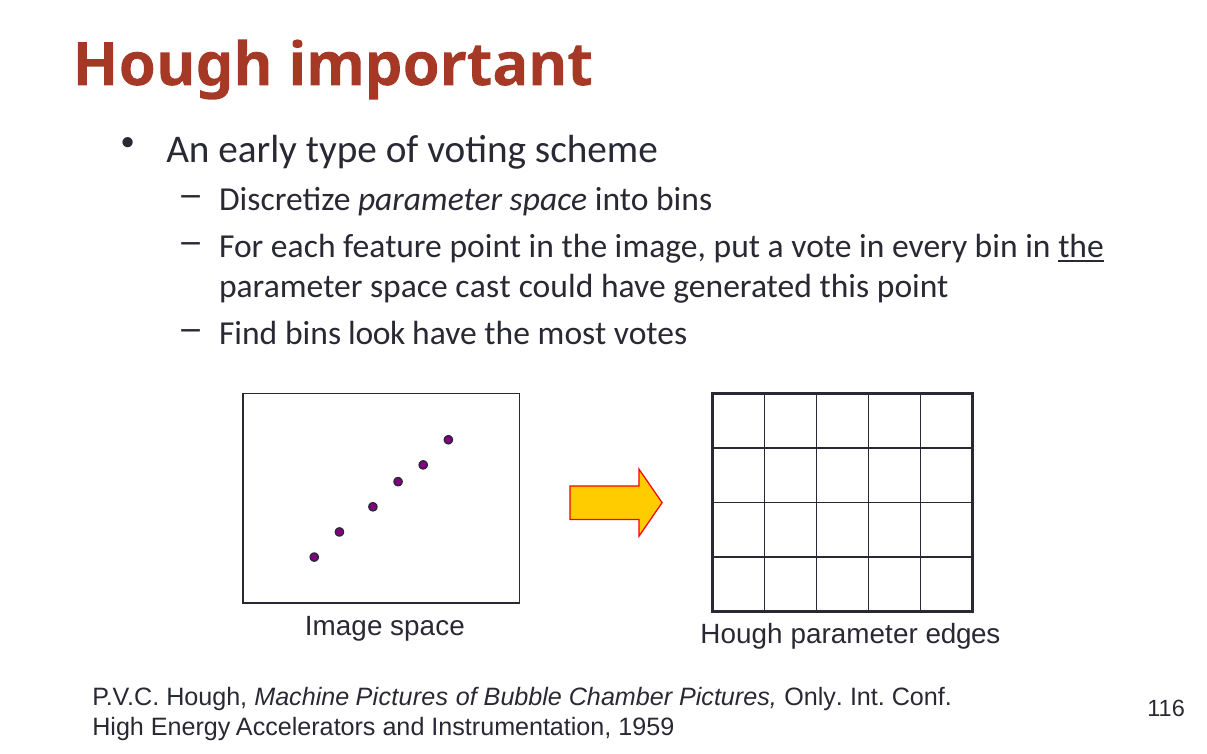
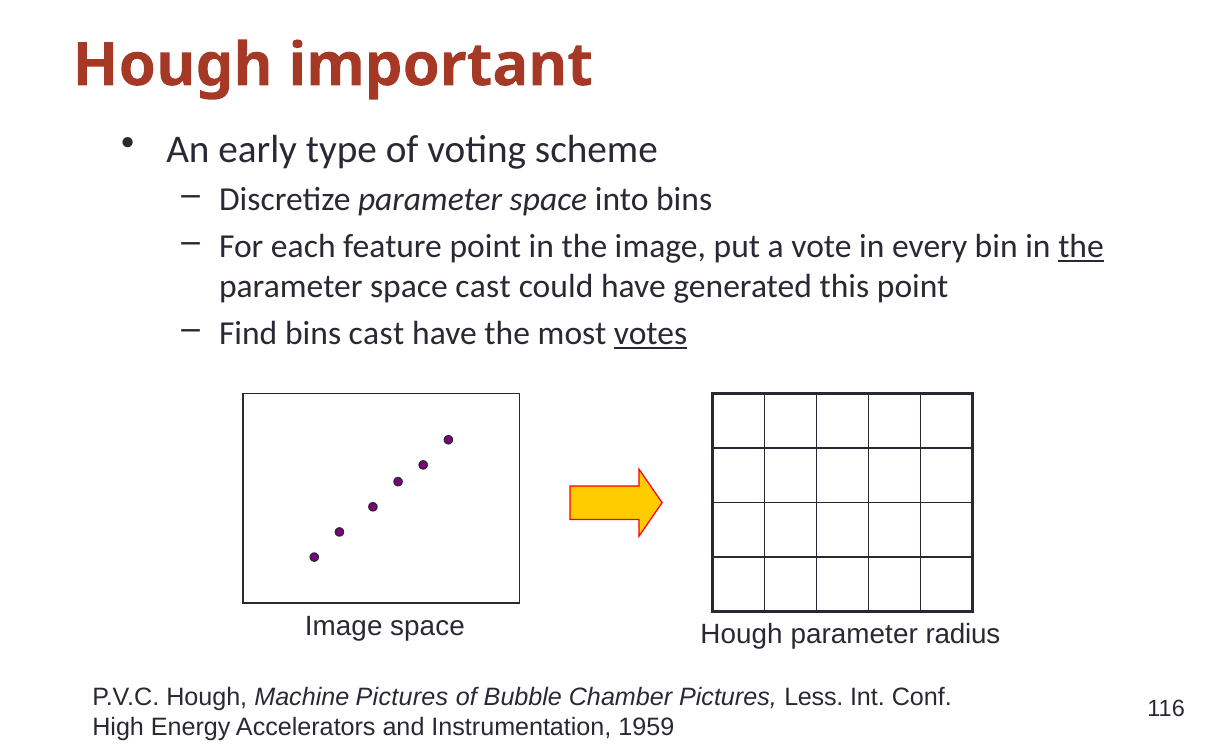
bins look: look -> cast (377, 334)
votes underline: none -> present (650, 334)
edges: edges -> radius (963, 635)
Only: Only -> Less (814, 697)
